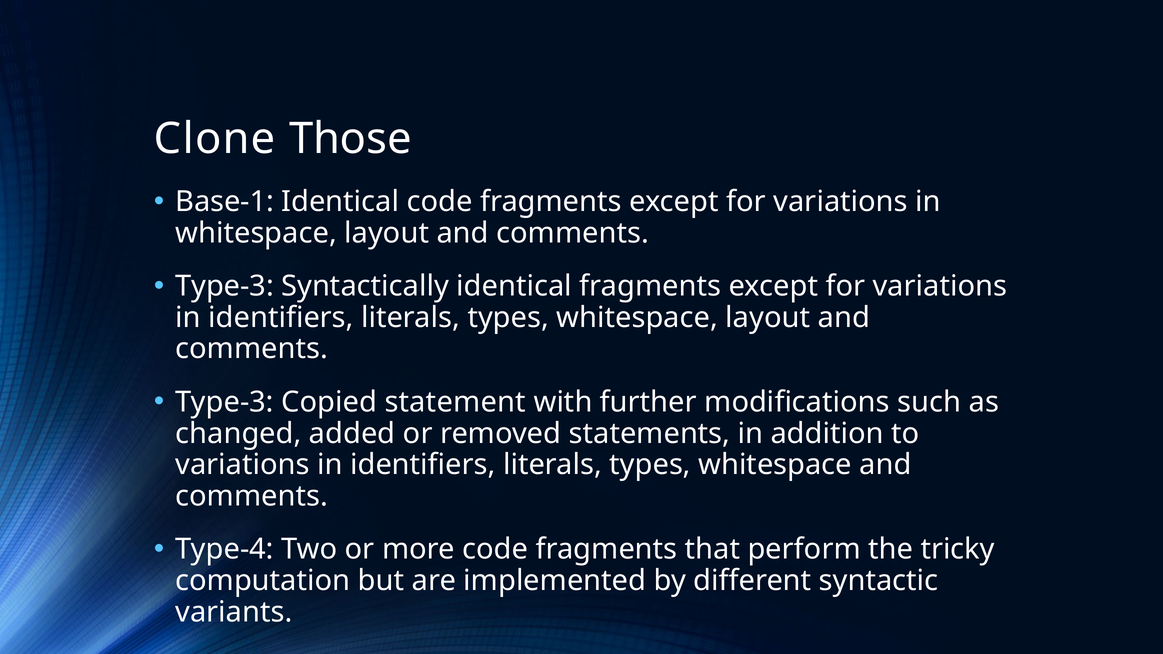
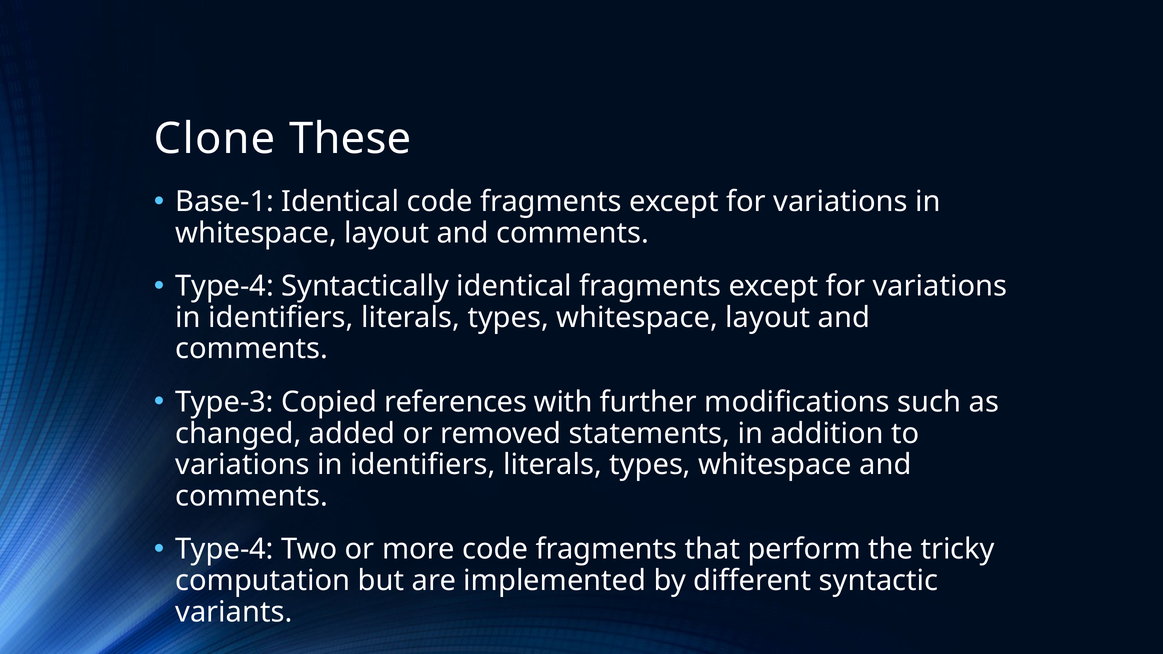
Those: Those -> These (350, 139)
Type-3: Type-3 -> Type-4 (225, 286)
statement: statement -> references (455, 402)
